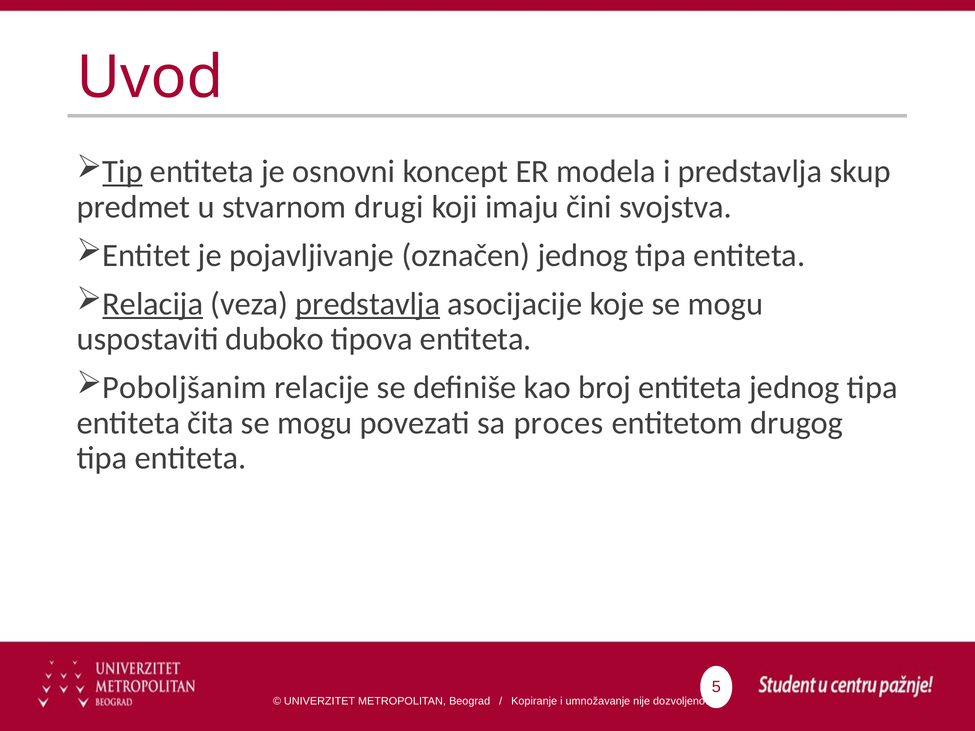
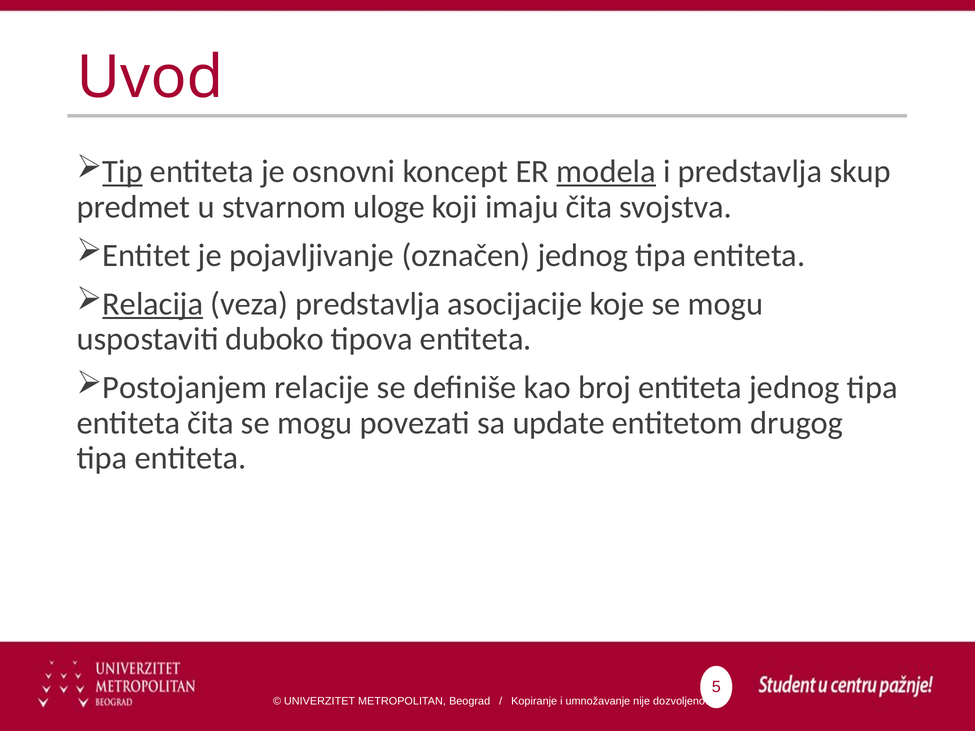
modela underline: none -> present (606, 172)
drugi: drugi -> uloge (389, 207)
imaju čini: čini -> čita (589, 207)
predstavlja underline: present -> none (368, 304)
Poboljšanim: Poboljšanim -> Postojanjem (185, 388)
proces: proces -> update (559, 423)
